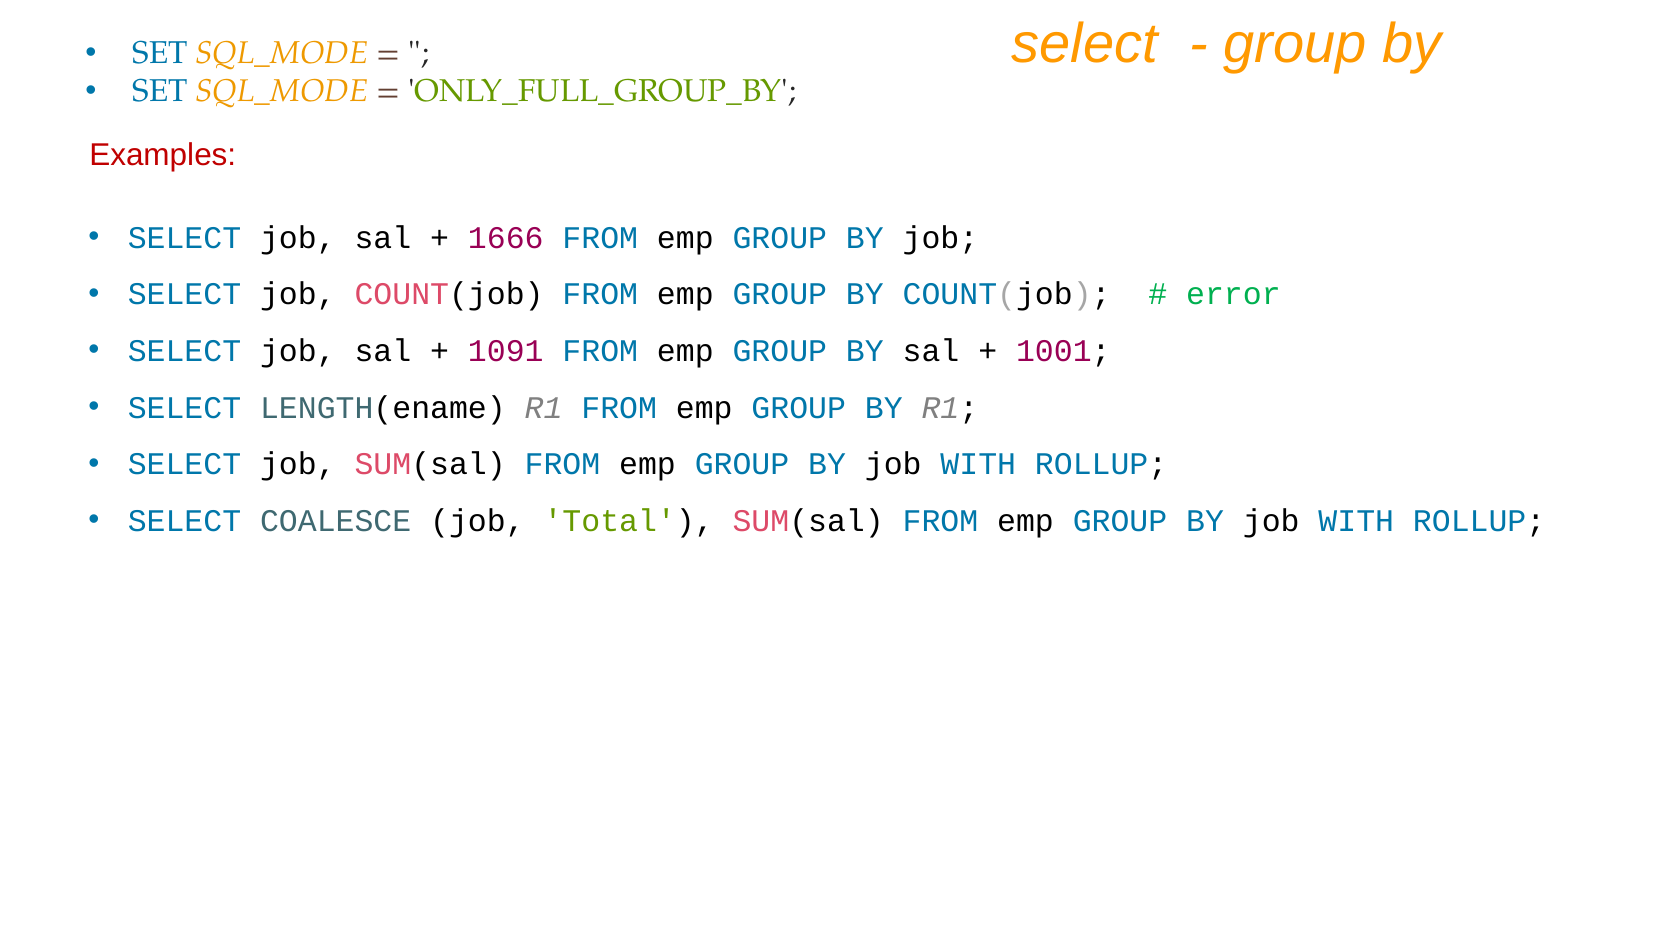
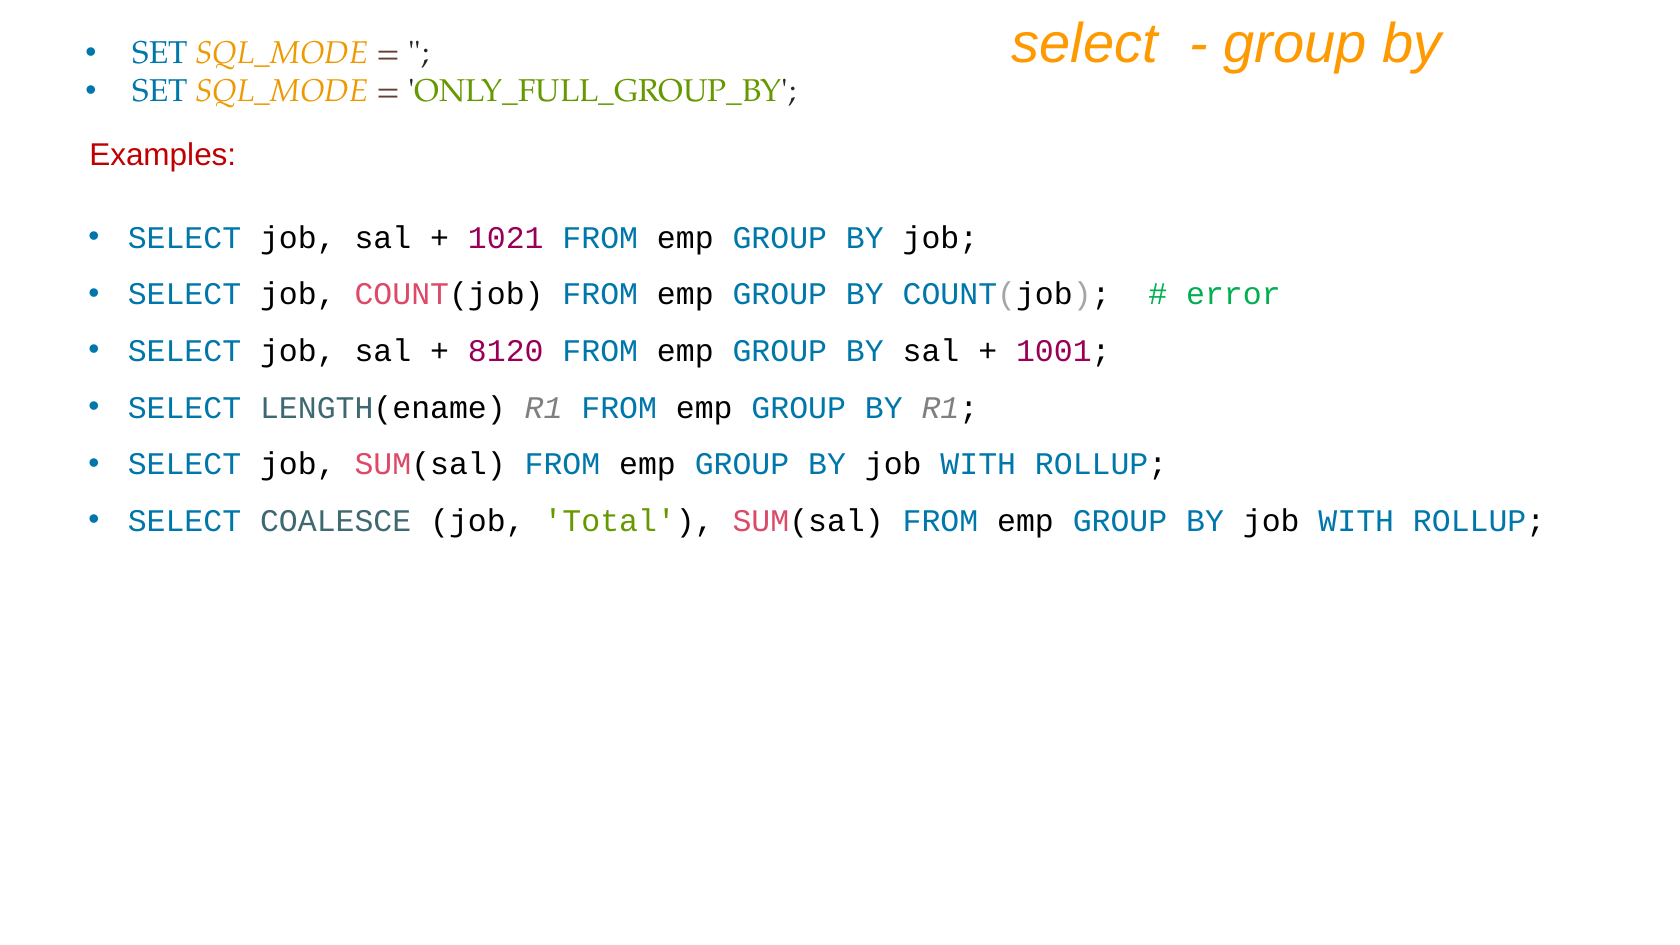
1666: 1666 -> 1021 (506, 238)
1091: 1091 -> 8120 (506, 351)
